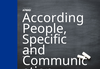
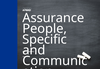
According: According -> Assurance (53, 18)
